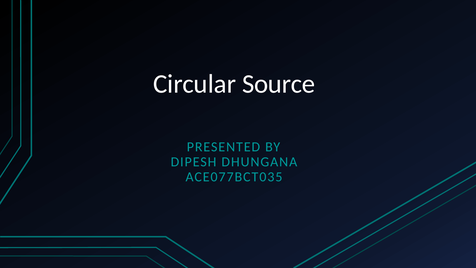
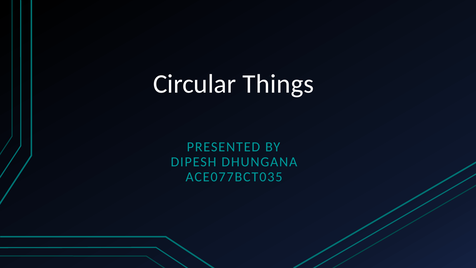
Source: Source -> Things (278, 84)
